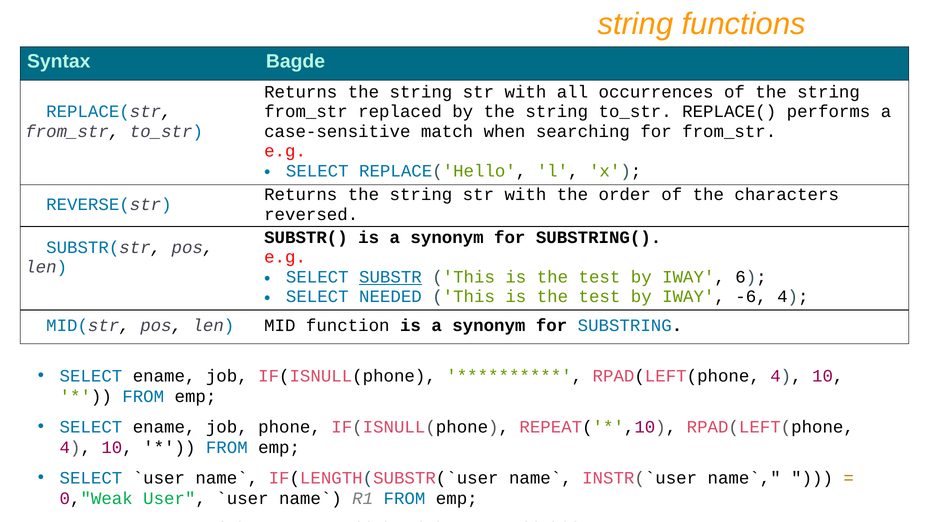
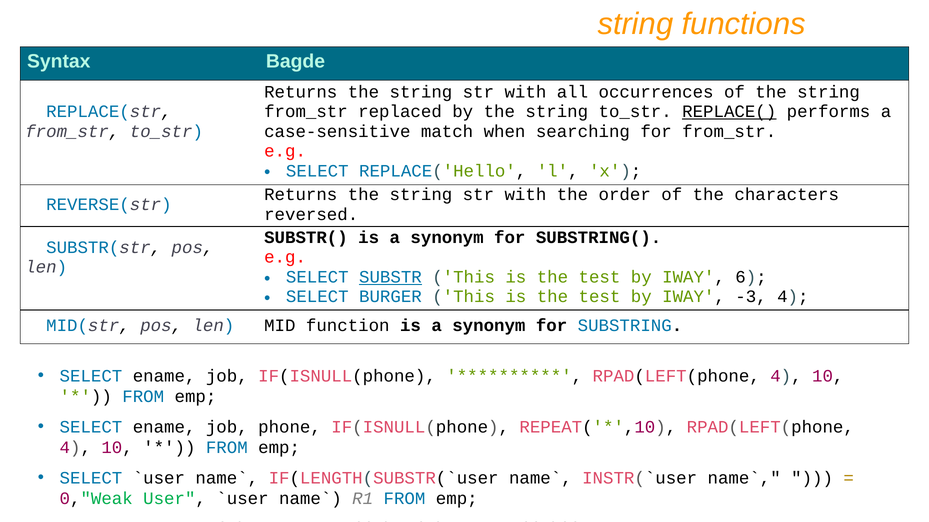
REPLACE( underline: none -> present (729, 112)
NEEDED: NEEDED -> BURGER (390, 297)
-6: -6 -> -3 (751, 297)
